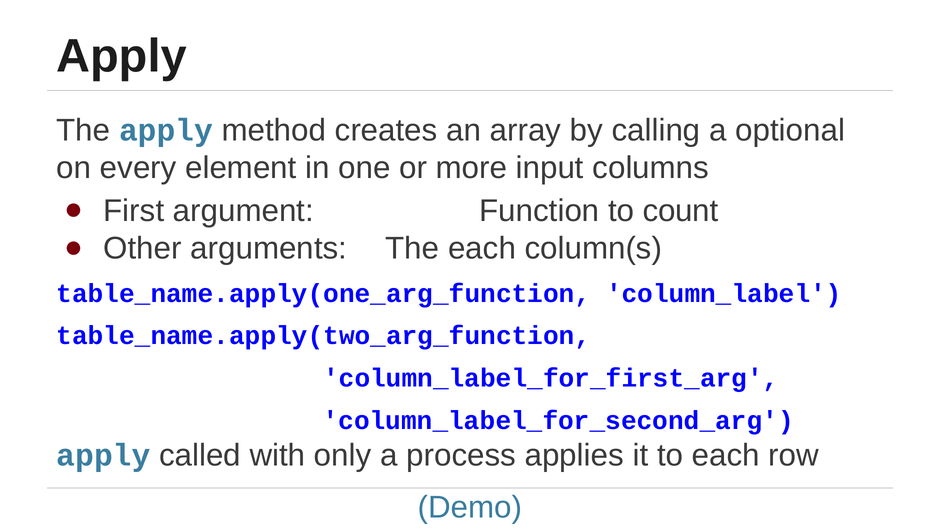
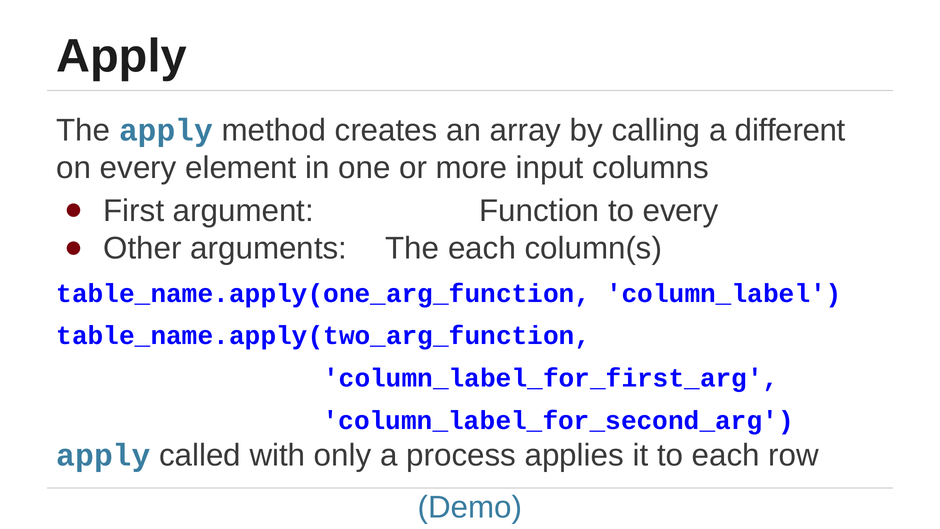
optional: optional -> different (790, 130)
to count: count -> every (681, 211)
